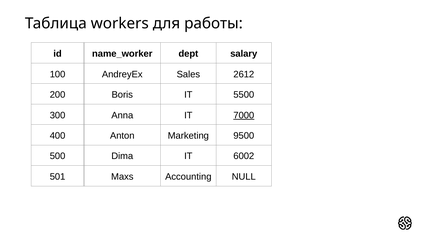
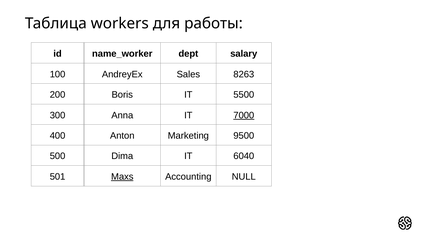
2612: 2612 -> 8263 (244, 74)
6002: 6002 -> 6040 (244, 156)
Maxs underline: none -> present (122, 177)
